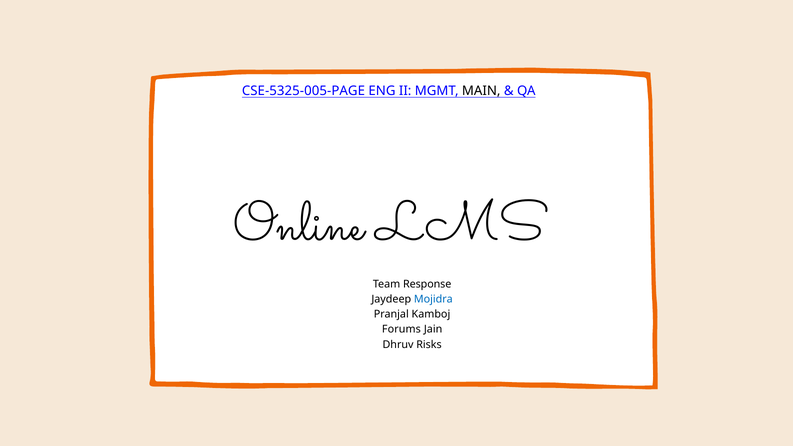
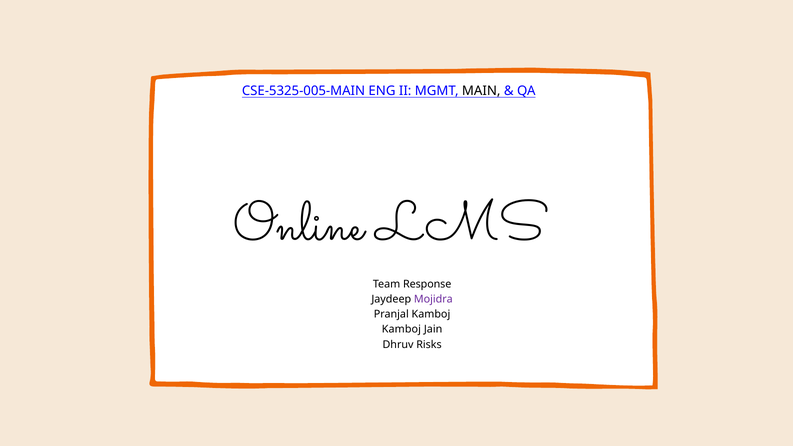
CSE-5325-005-PAGE: CSE-5325-005-PAGE -> CSE-5325-005-MAIN (303, 91)
Mojidra colour: blue -> purple (433, 299)
Forums: Forums -> Kamboj (401, 329)
